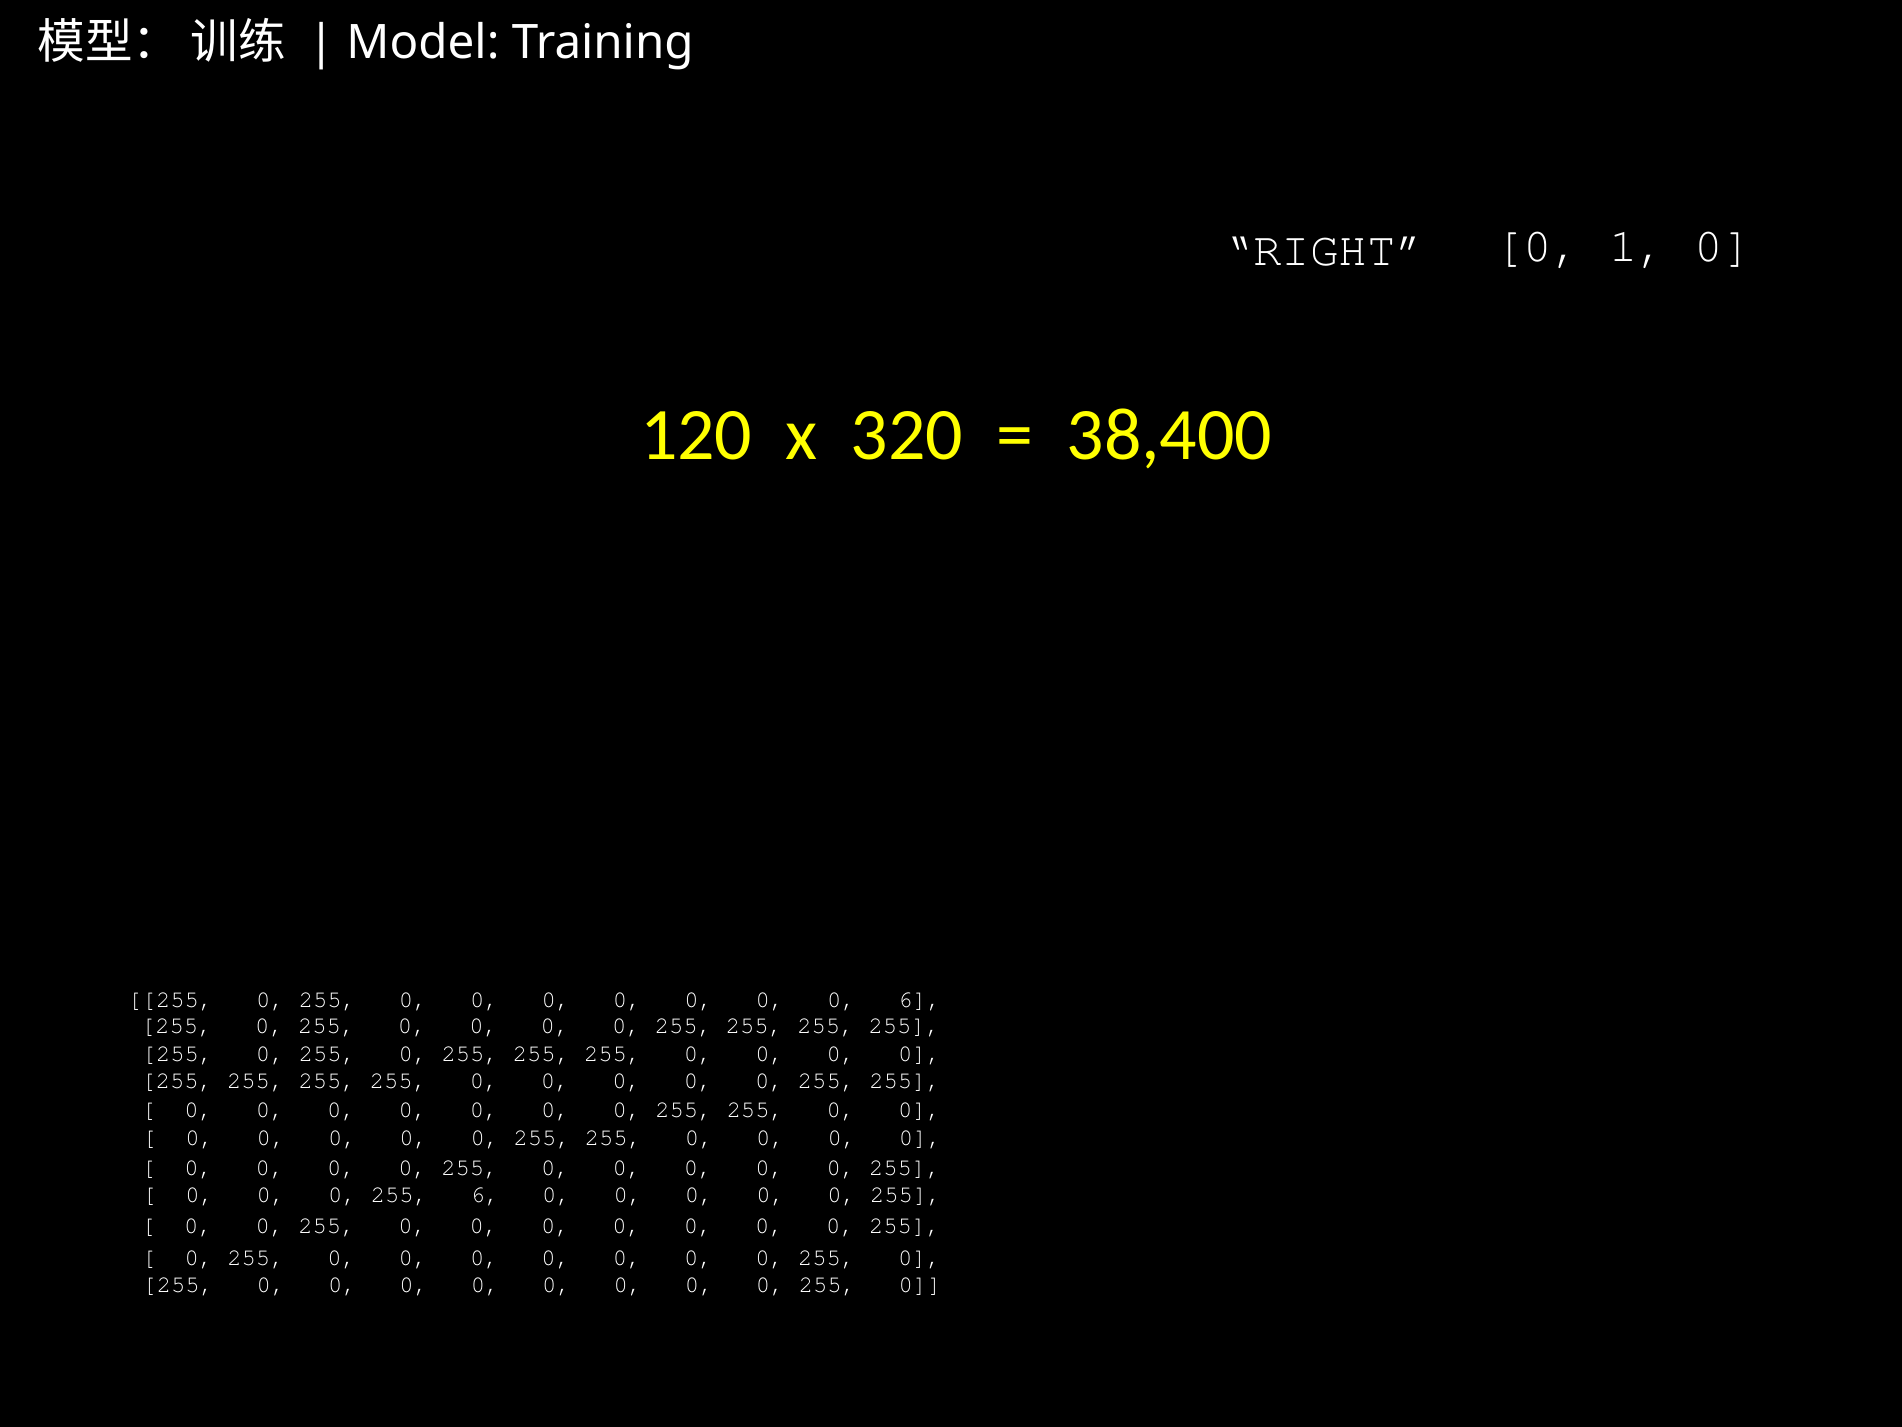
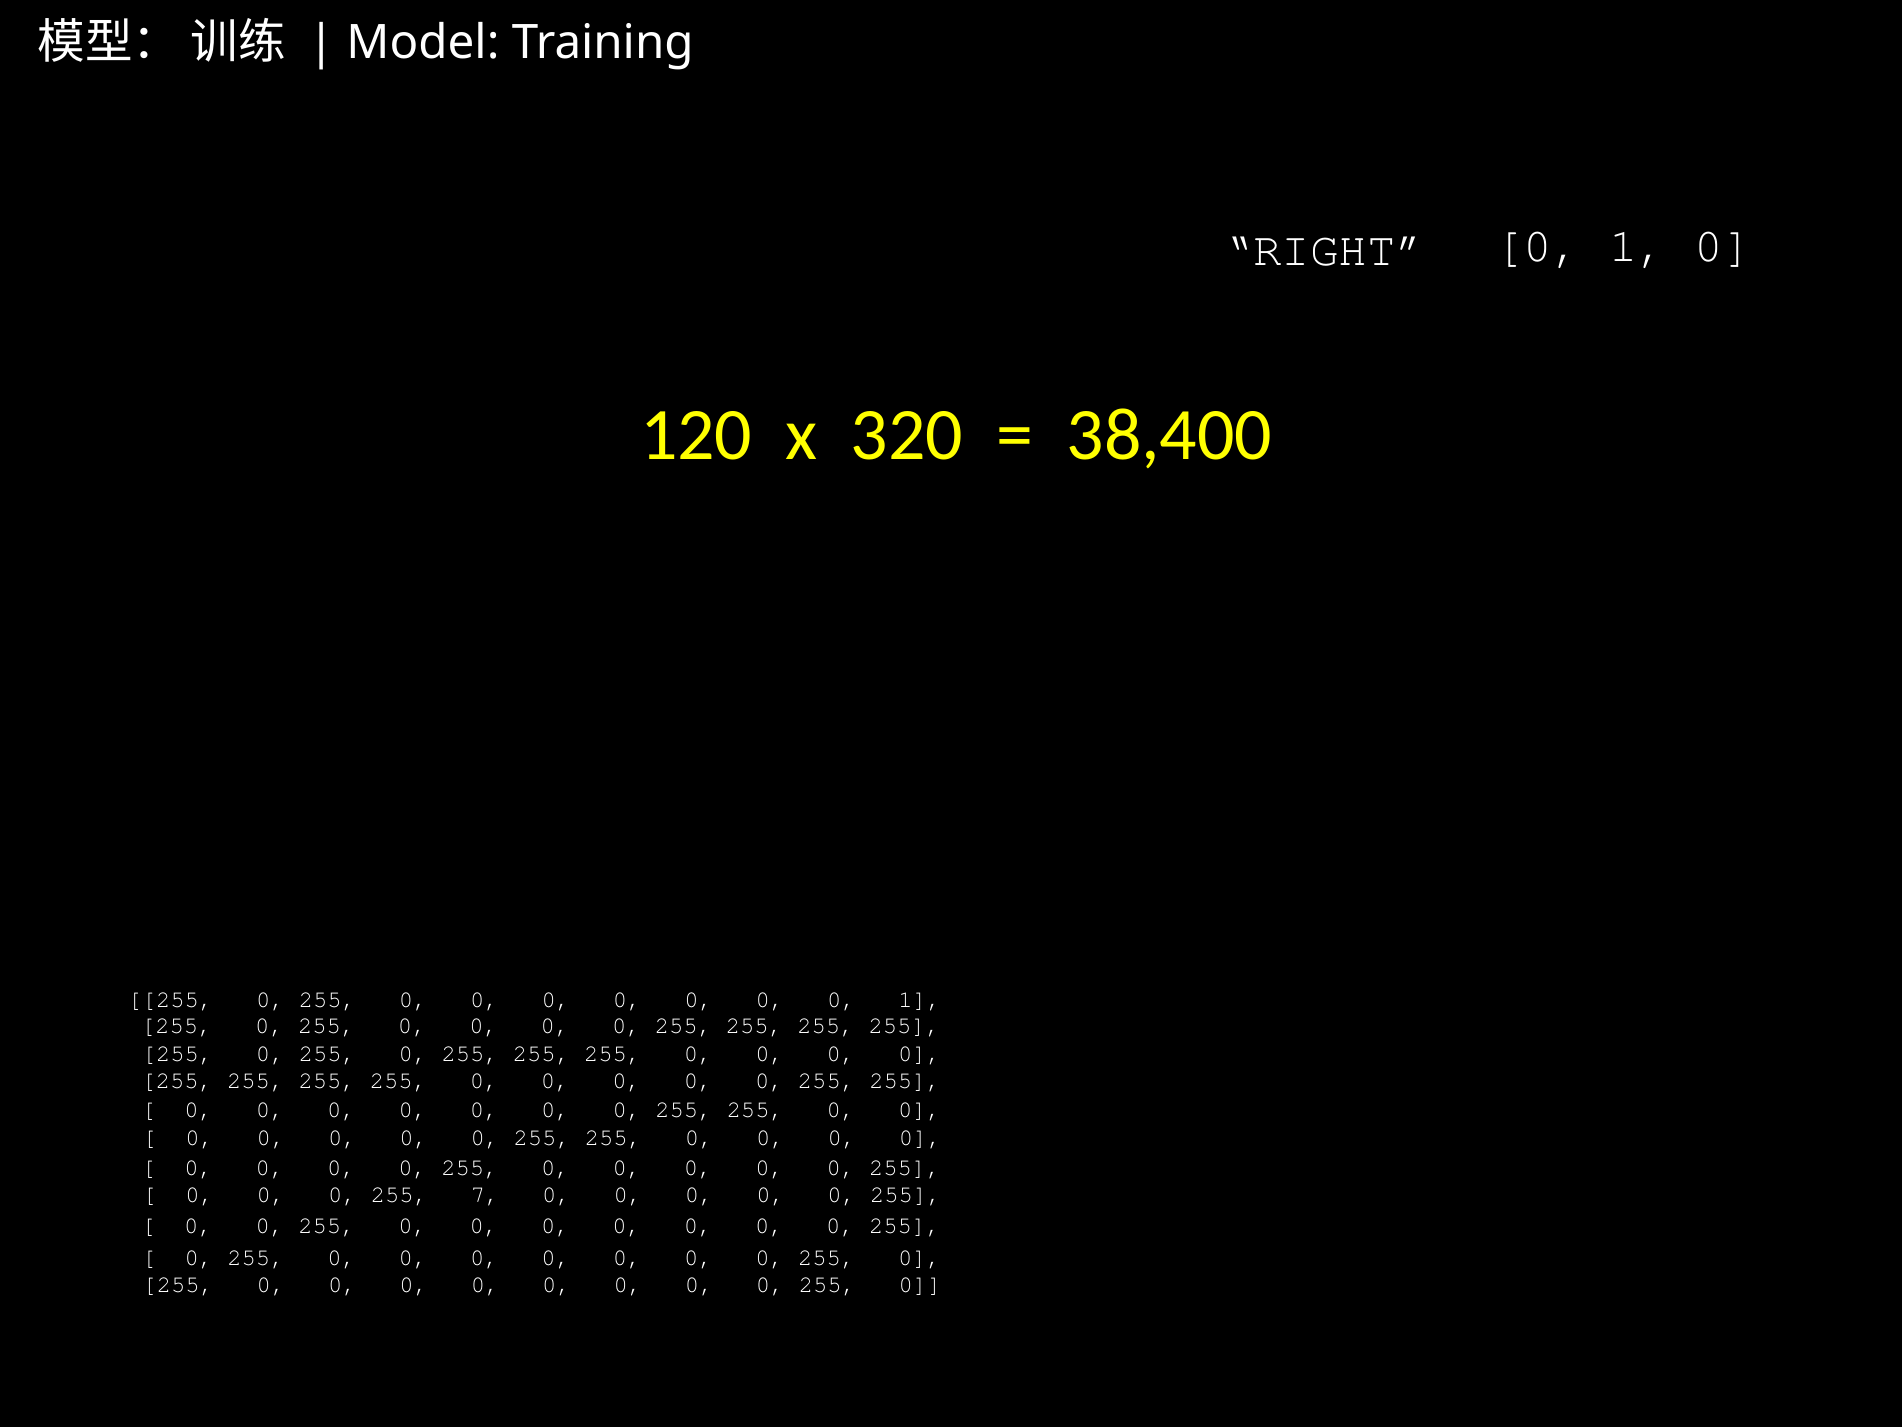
0 0 6: 6 -> 1 (920, 999)
255 6: 6 -> 7 (485, 1194)
